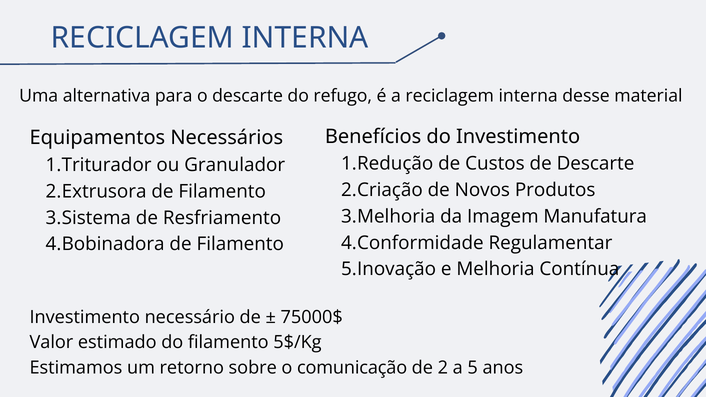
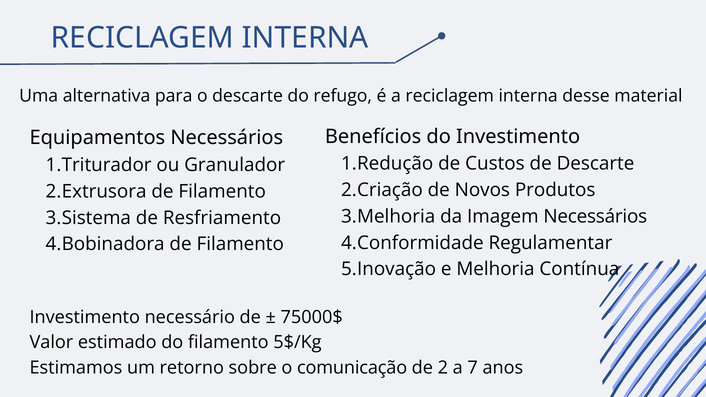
Imagem Manufatura: Manufatura -> Necessários (595, 216)
5: 5 -> 7 (473, 368)
